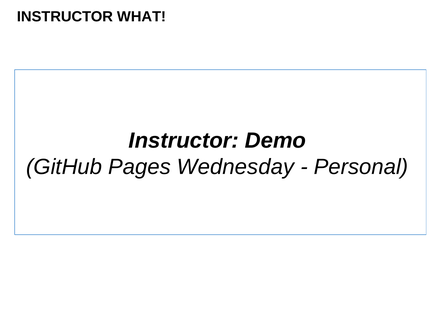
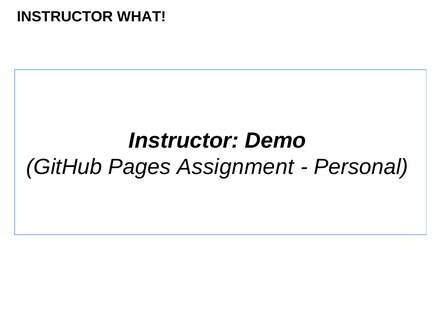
Wednesday: Wednesday -> Assignment (235, 167)
